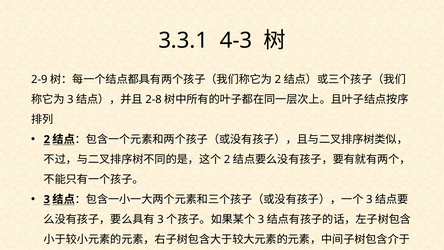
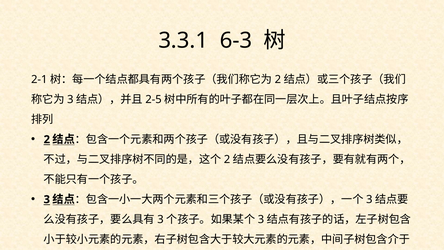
4-3: 4-3 -> 6-3 (236, 40)
2-9: 2-9 -> 2-1 (39, 79)
2-8: 2-8 -> 2-5 (153, 99)
